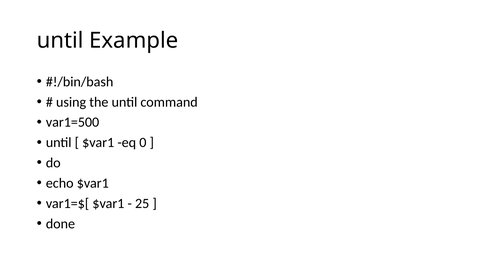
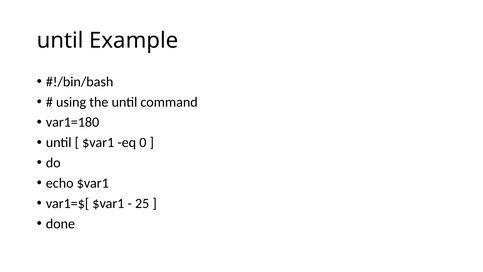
var1=500: var1=500 -> var1=180 (73, 122)
